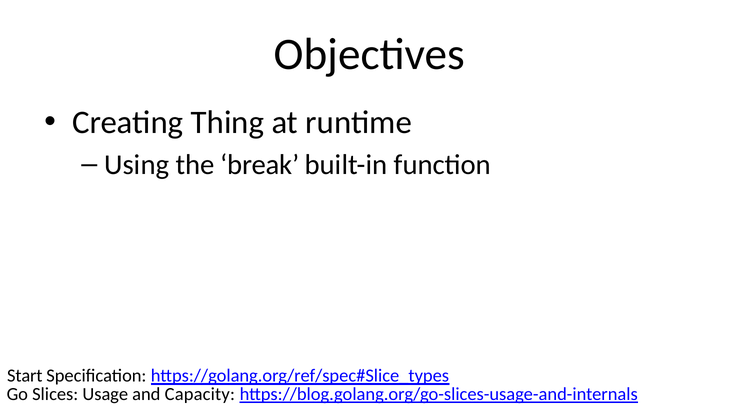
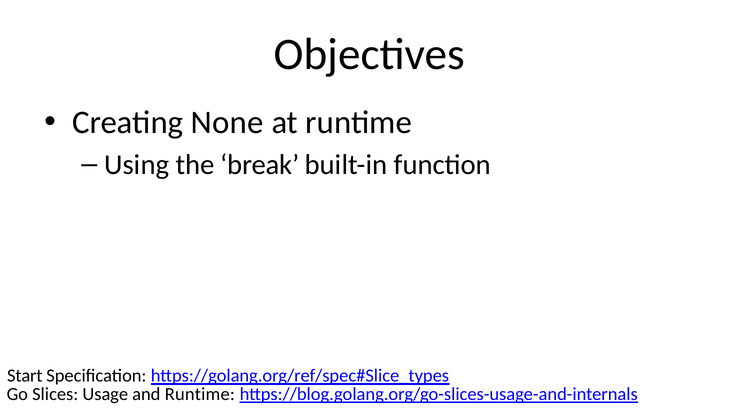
Thing: Thing -> None (227, 123)
and Capacity: Capacity -> Runtime (200, 395)
